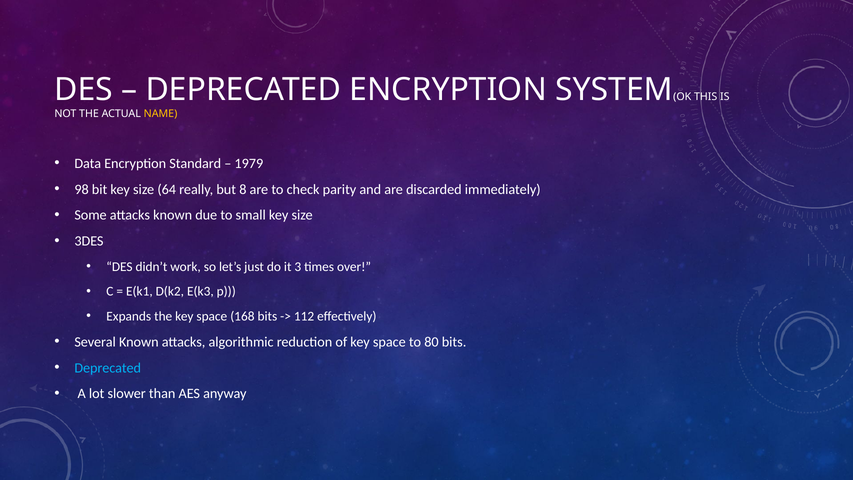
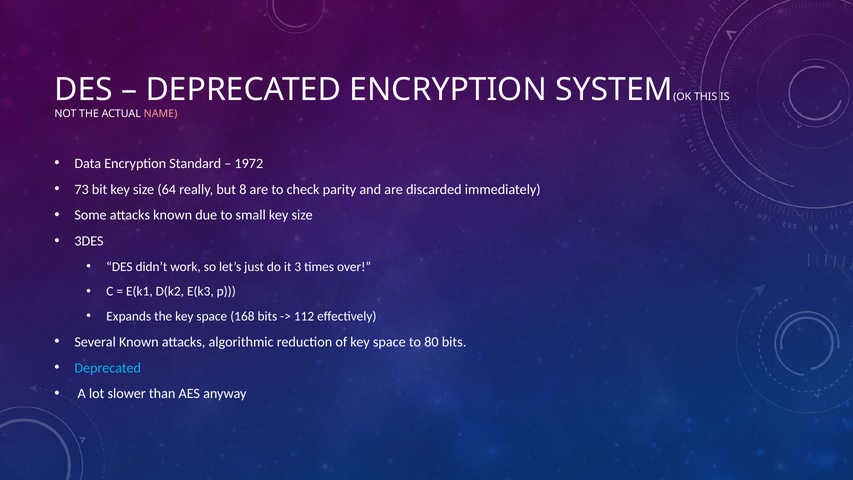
NAME colour: yellow -> pink (161, 114)
1979: 1979 -> 1972 (249, 163)
98: 98 -> 73 (82, 189)
